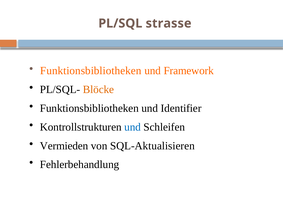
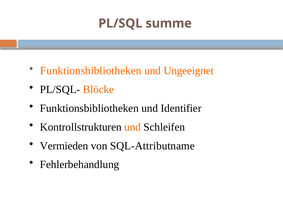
strasse: strasse -> summe (169, 23)
Framework: Framework -> Ungeeignet (189, 70)
und colour: blue -> orange (133, 127)
SQL-Aktualisieren: SQL-Aktualisieren -> SQL-Attributname (152, 145)
